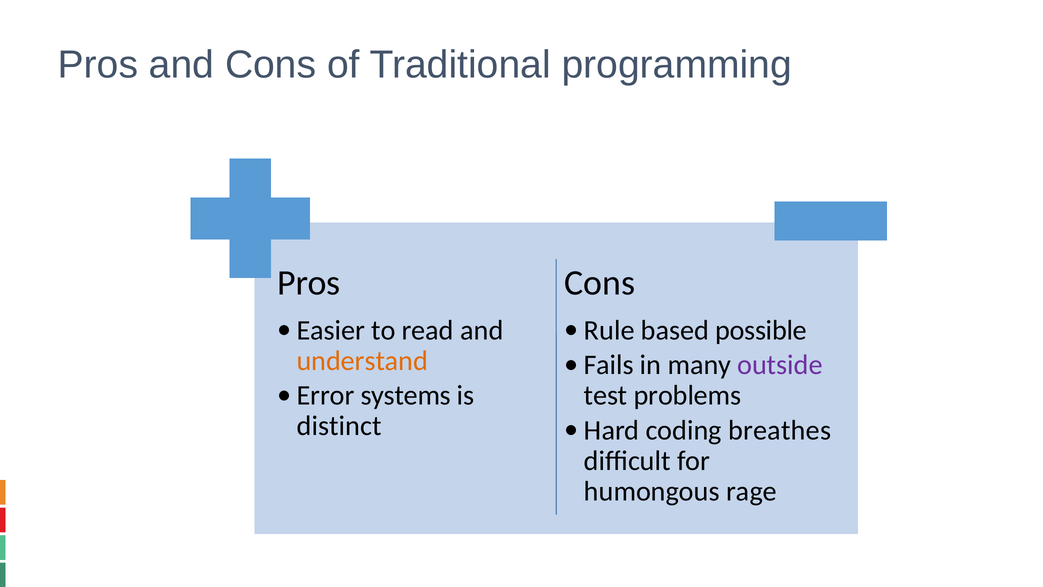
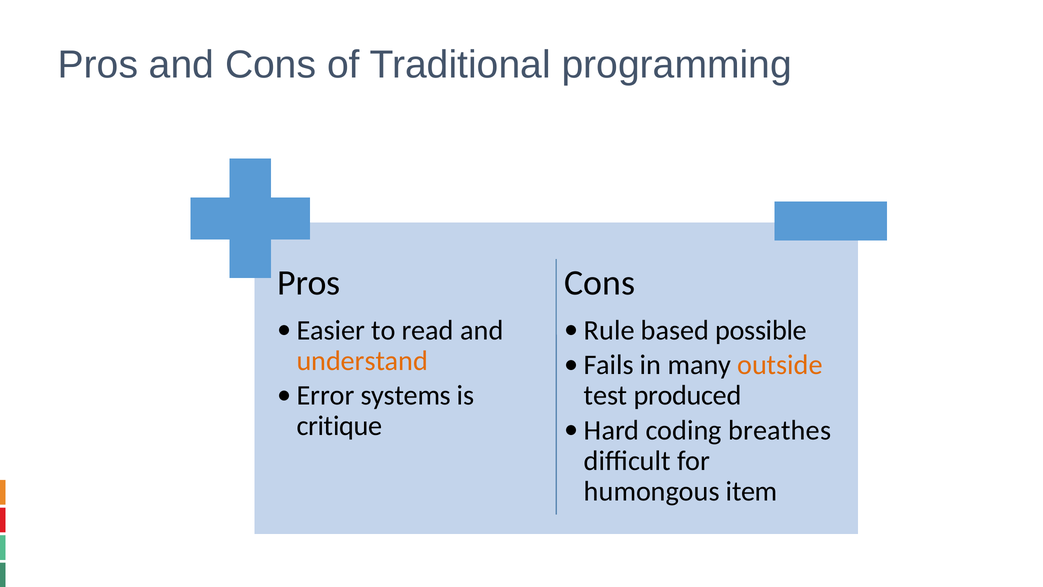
outside colour: purple -> orange (780, 365)
problems: problems -> produced (688, 395)
distinct: distinct -> critique (340, 426)
rage: rage -> item (752, 491)
